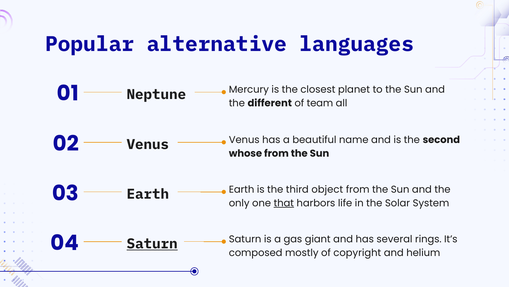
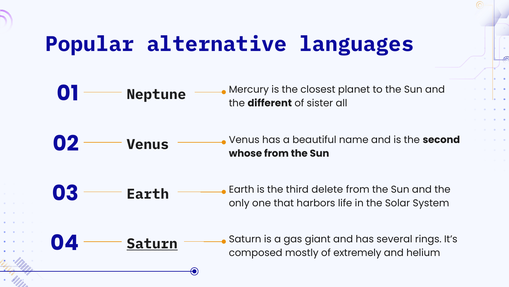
team: team -> sister (320, 103)
object: object -> delete (327, 189)
that underline: present -> none (284, 203)
copyright: copyright -> extremely (357, 252)
